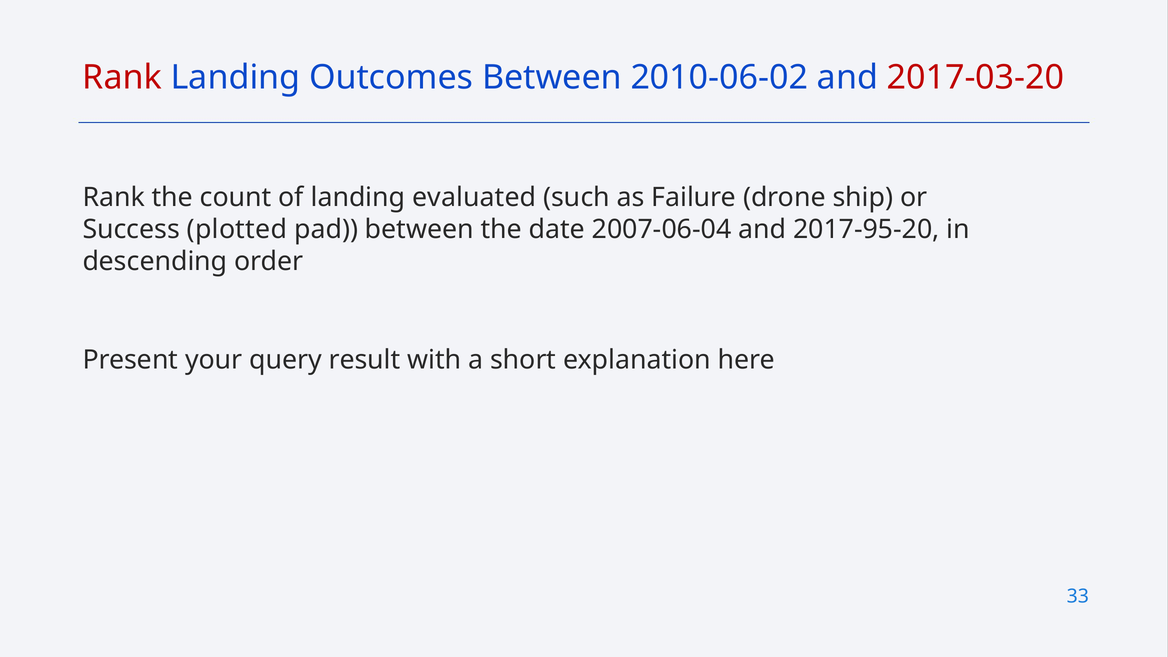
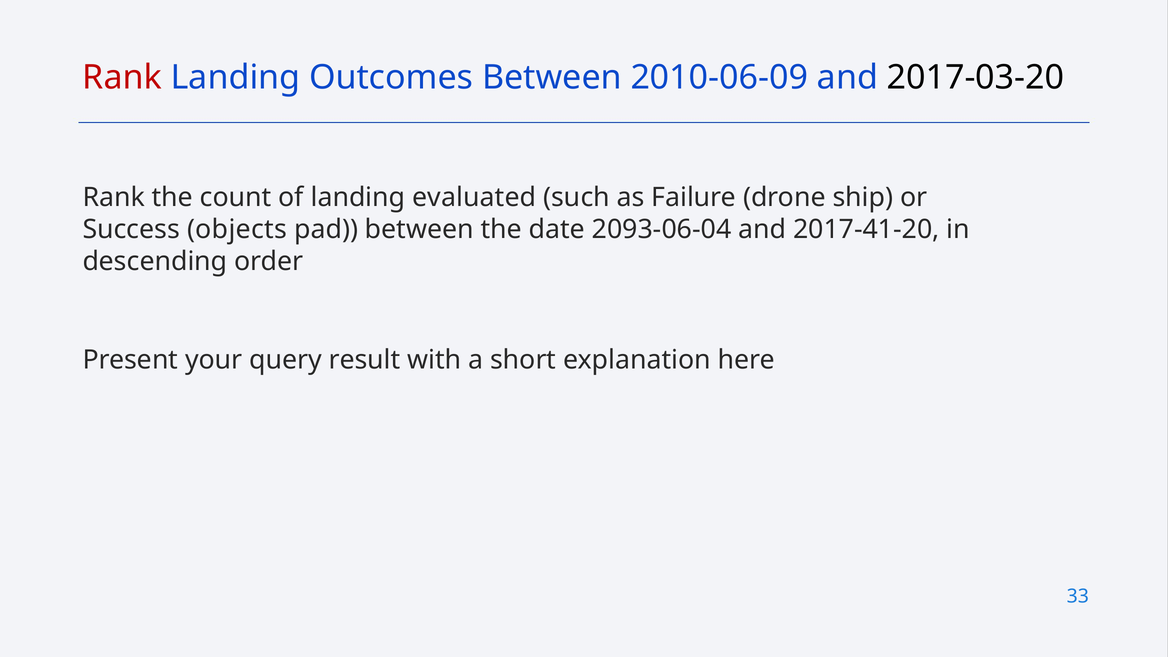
2010-06-02: 2010-06-02 -> 2010-06-09 (719, 78)
2017-03-20 colour: red -> black (976, 78)
plotted: plotted -> objects (237, 229)
2007-06-04: 2007-06-04 -> 2093-06-04 (662, 229)
2017-95-20: 2017-95-20 -> 2017-41-20 (866, 229)
